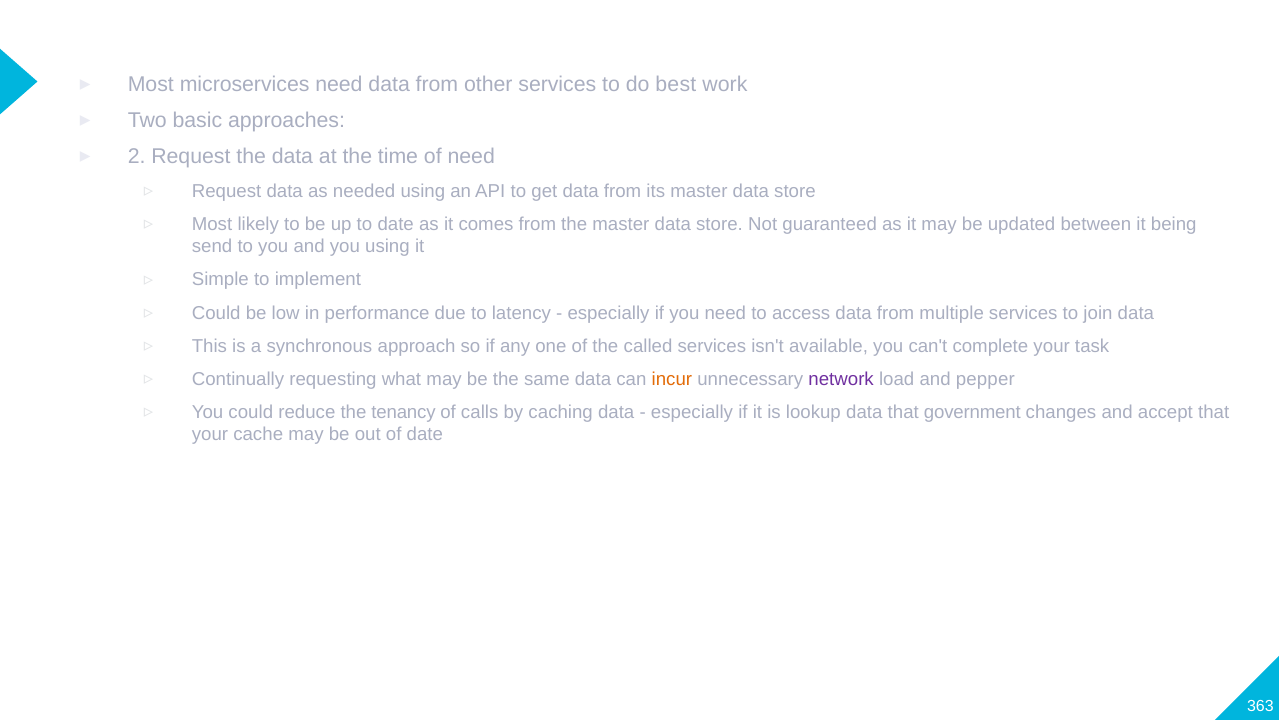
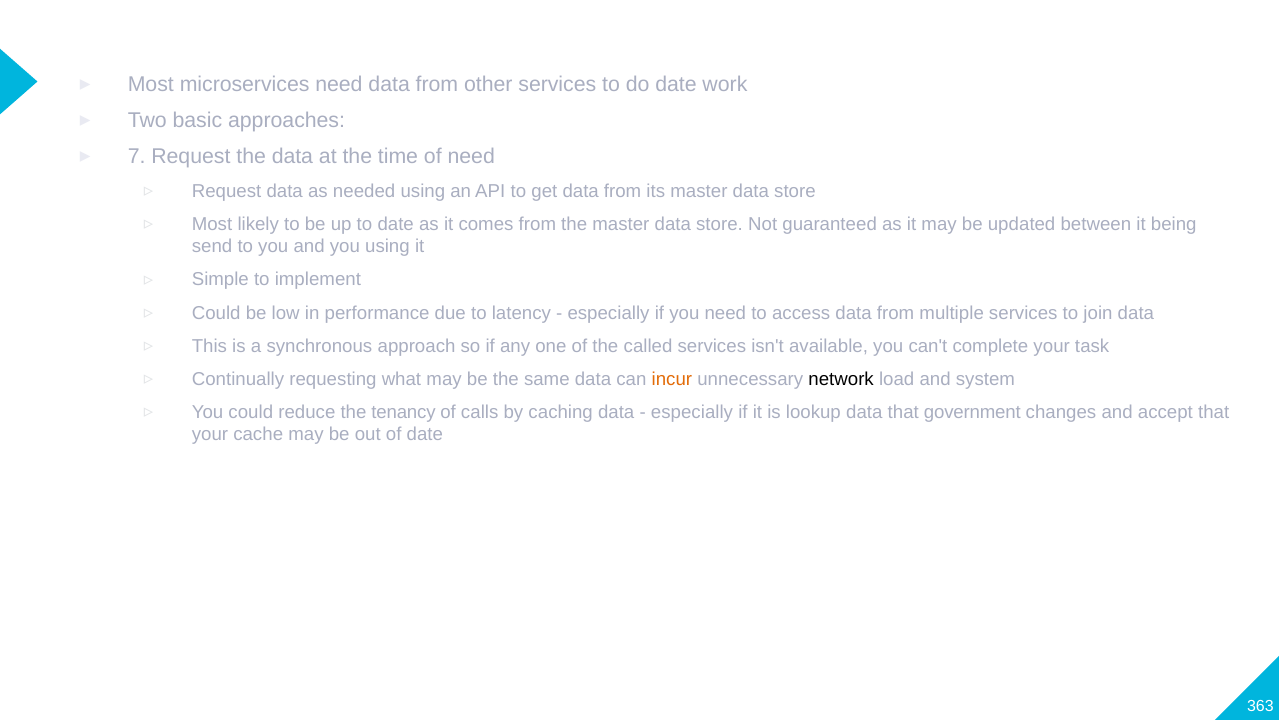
do best: best -> date (676, 84)
2: 2 -> 7 (137, 157)
network colour: purple -> black (841, 379)
pepper: pepper -> system (985, 379)
